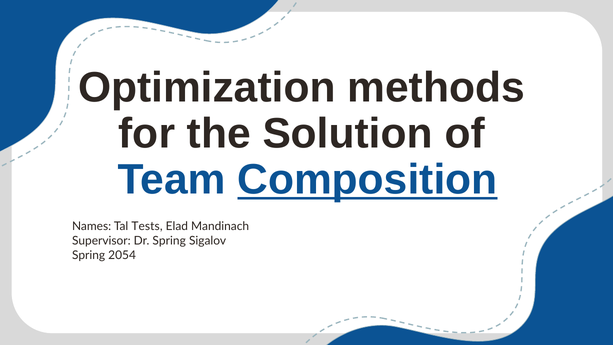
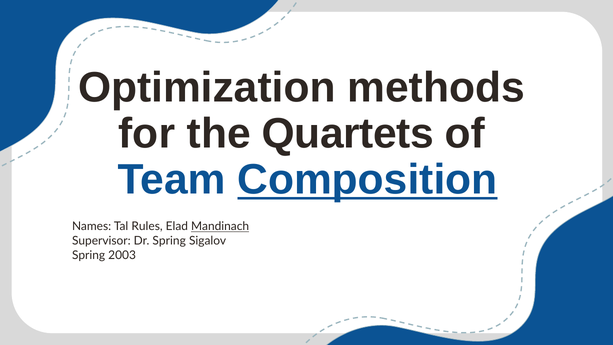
Solution: Solution -> Quartets (348, 134)
Tests: Tests -> Rules (147, 226)
Mandinach underline: none -> present (220, 226)
2054: 2054 -> 2003 (122, 255)
